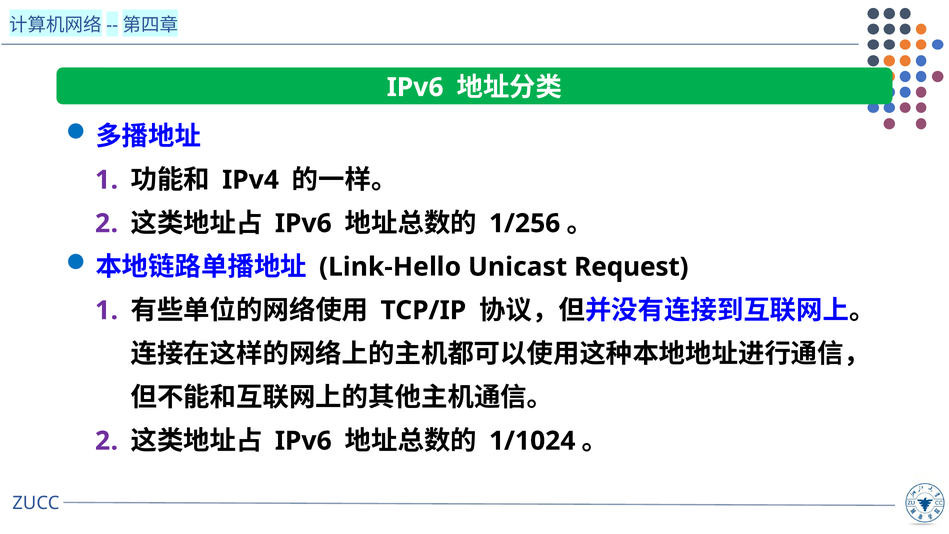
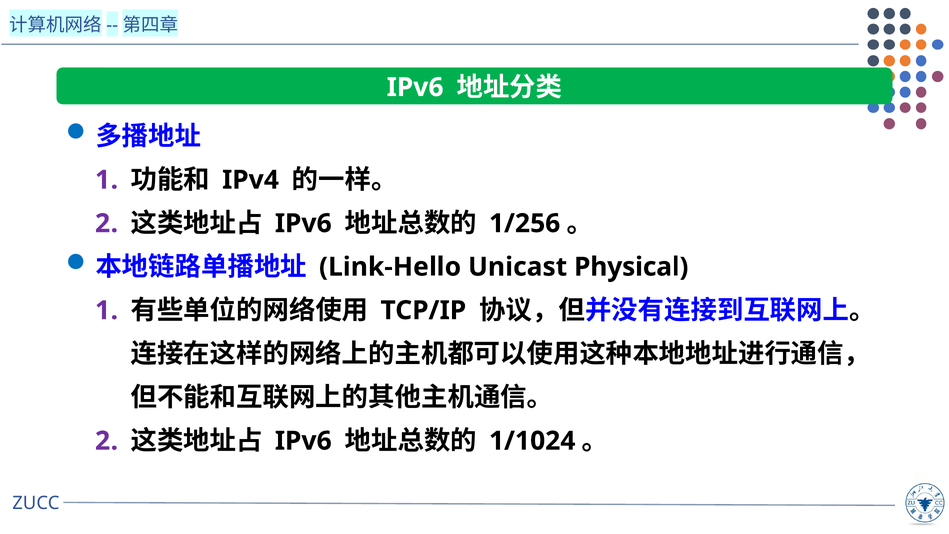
Request: Request -> Physical (631, 267)
